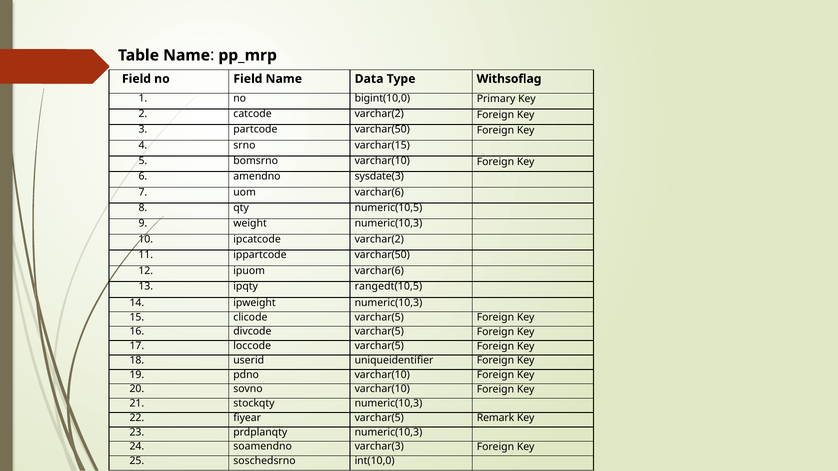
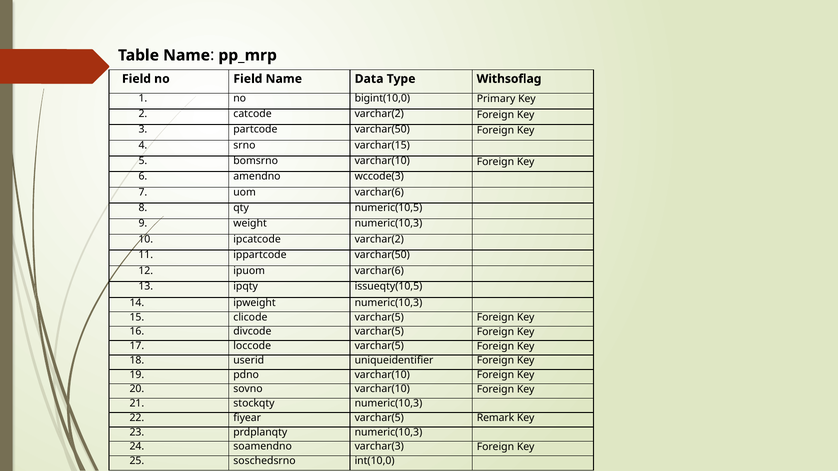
sysdate(3: sysdate(3 -> wccode(3 (379, 177)
rangedt(10,5: rangedt(10,5 -> issueqty(10,5 (388, 287)
